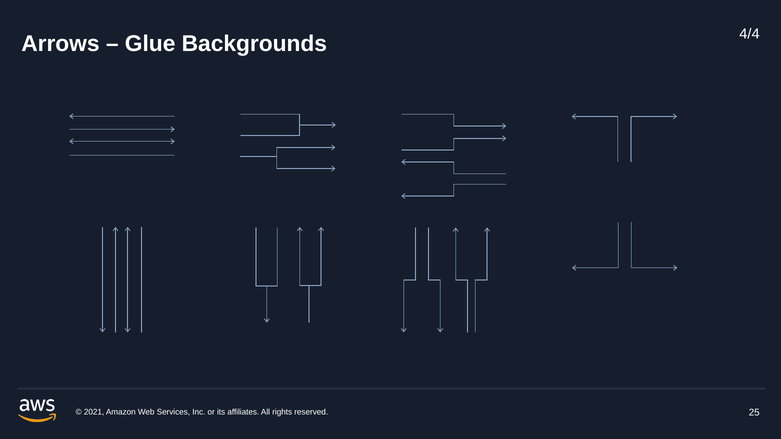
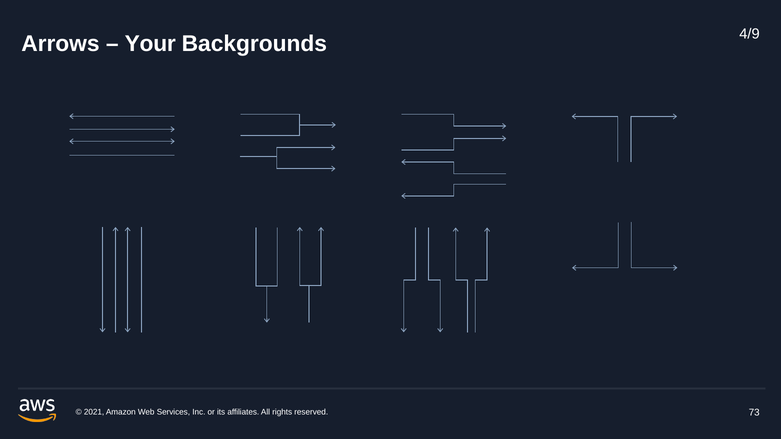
Glue: Glue -> Your (150, 44)
4/4: 4/4 -> 4/9 (749, 34)
25: 25 -> 73 (754, 413)
